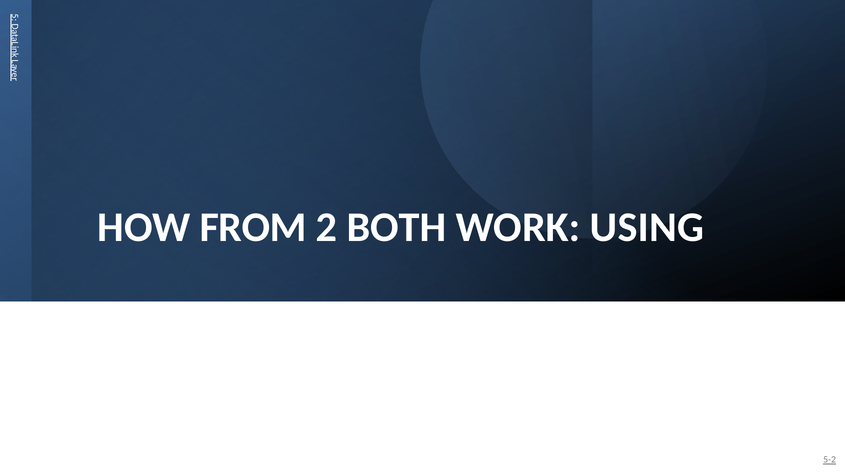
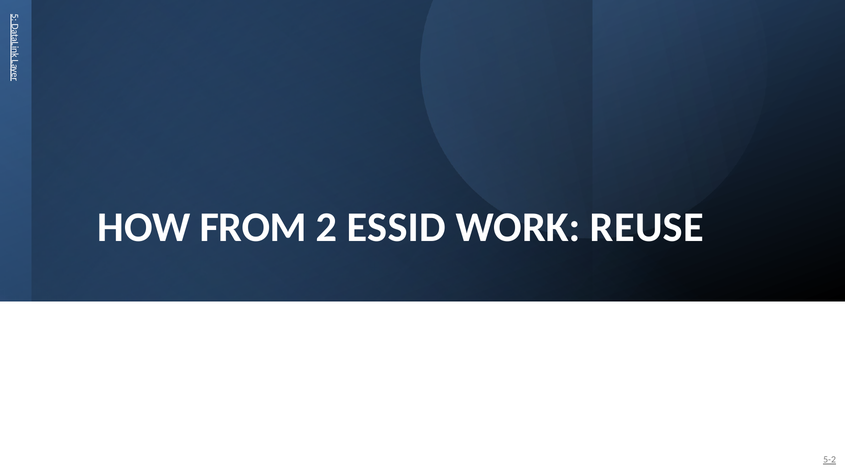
BOTH: BOTH -> ESSID (396, 228)
USING: USING -> REUSE (647, 228)
